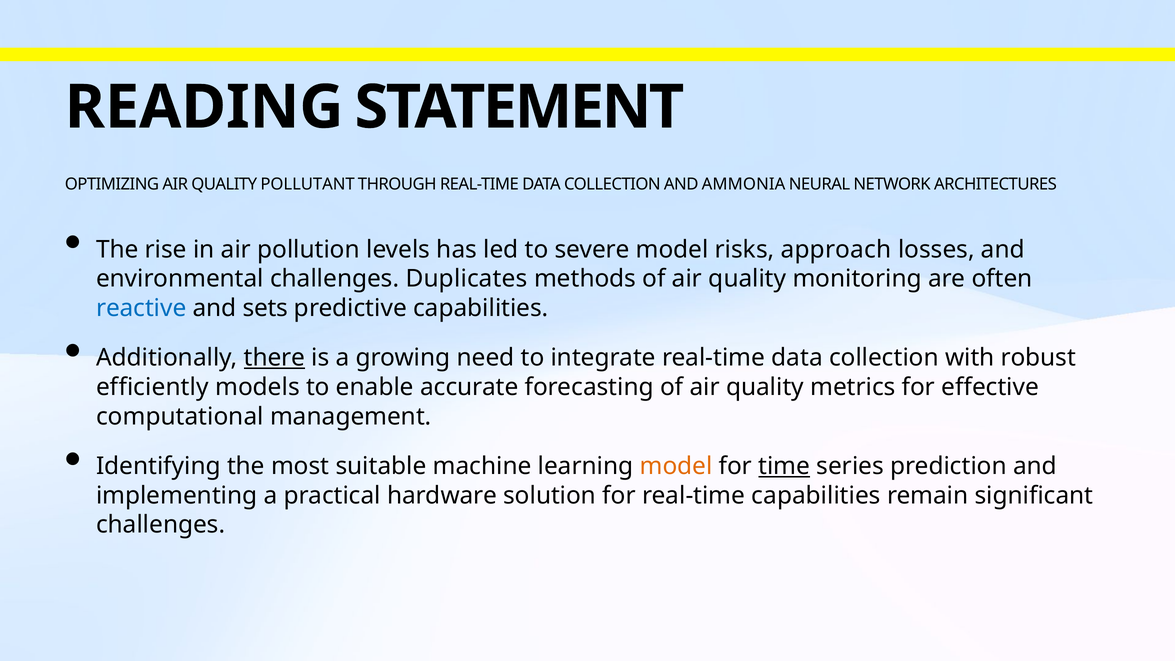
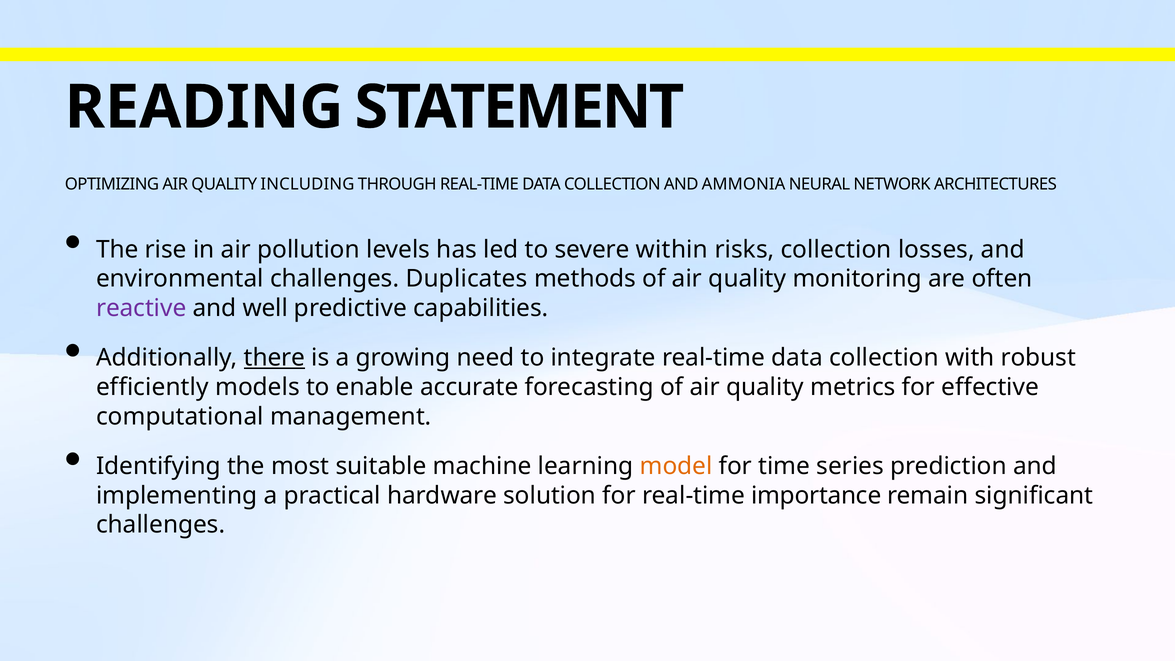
POLLUTANT: POLLUTANT -> INCLUDING (307, 184)
severe model: model -> within (672, 249)
risks approach: approach -> collection (836, 249)
reactive colour: blue -> purple (141, 308)
sets: sets -> well (265, 308)
time underline: present -> none (784, 466)
real-time capabilities: capabilities -> importance (816, 495)
